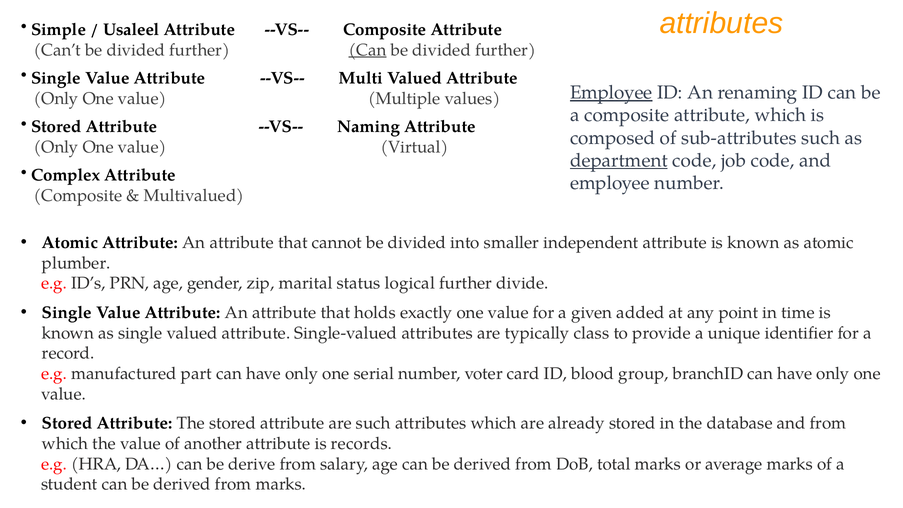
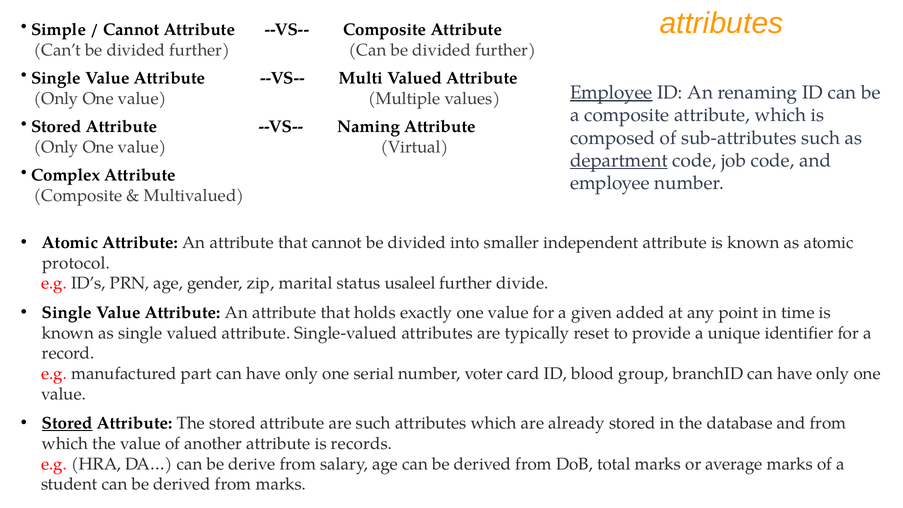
Usaleel: Usaleel -> Cannot (131, 30)
Can underline: present -> none (368, 50)
plumber: plumber -> protocol (76, 263)
logical: logical -> usaleel (410, 283)
class: class -> reset (591, 333)
Stored underline: none -> present (67, 423)
